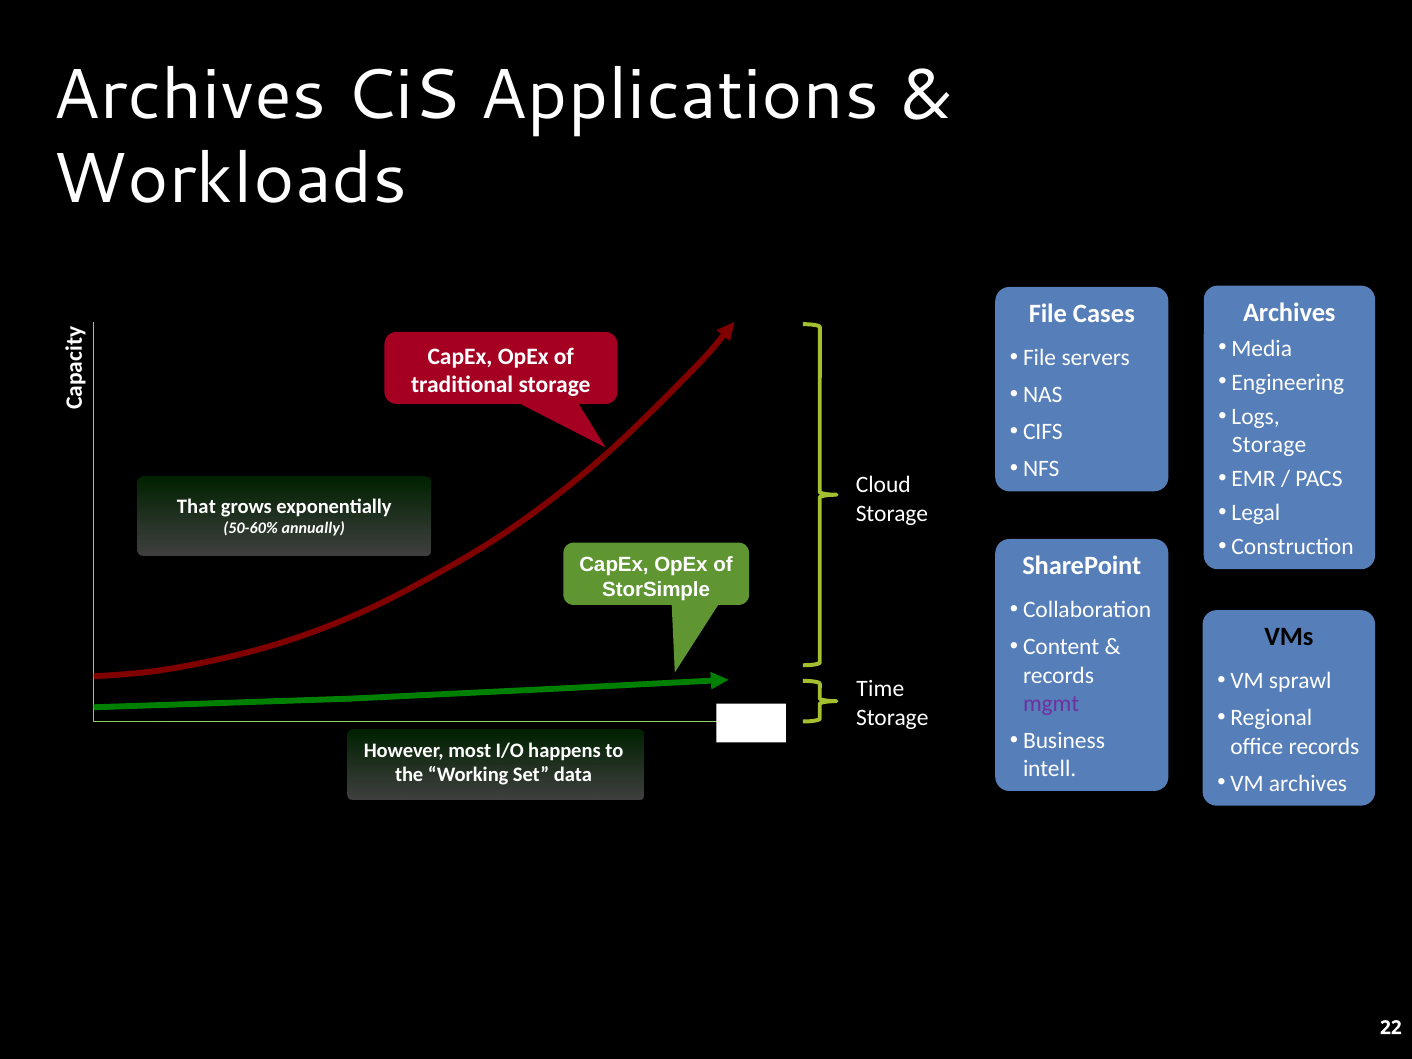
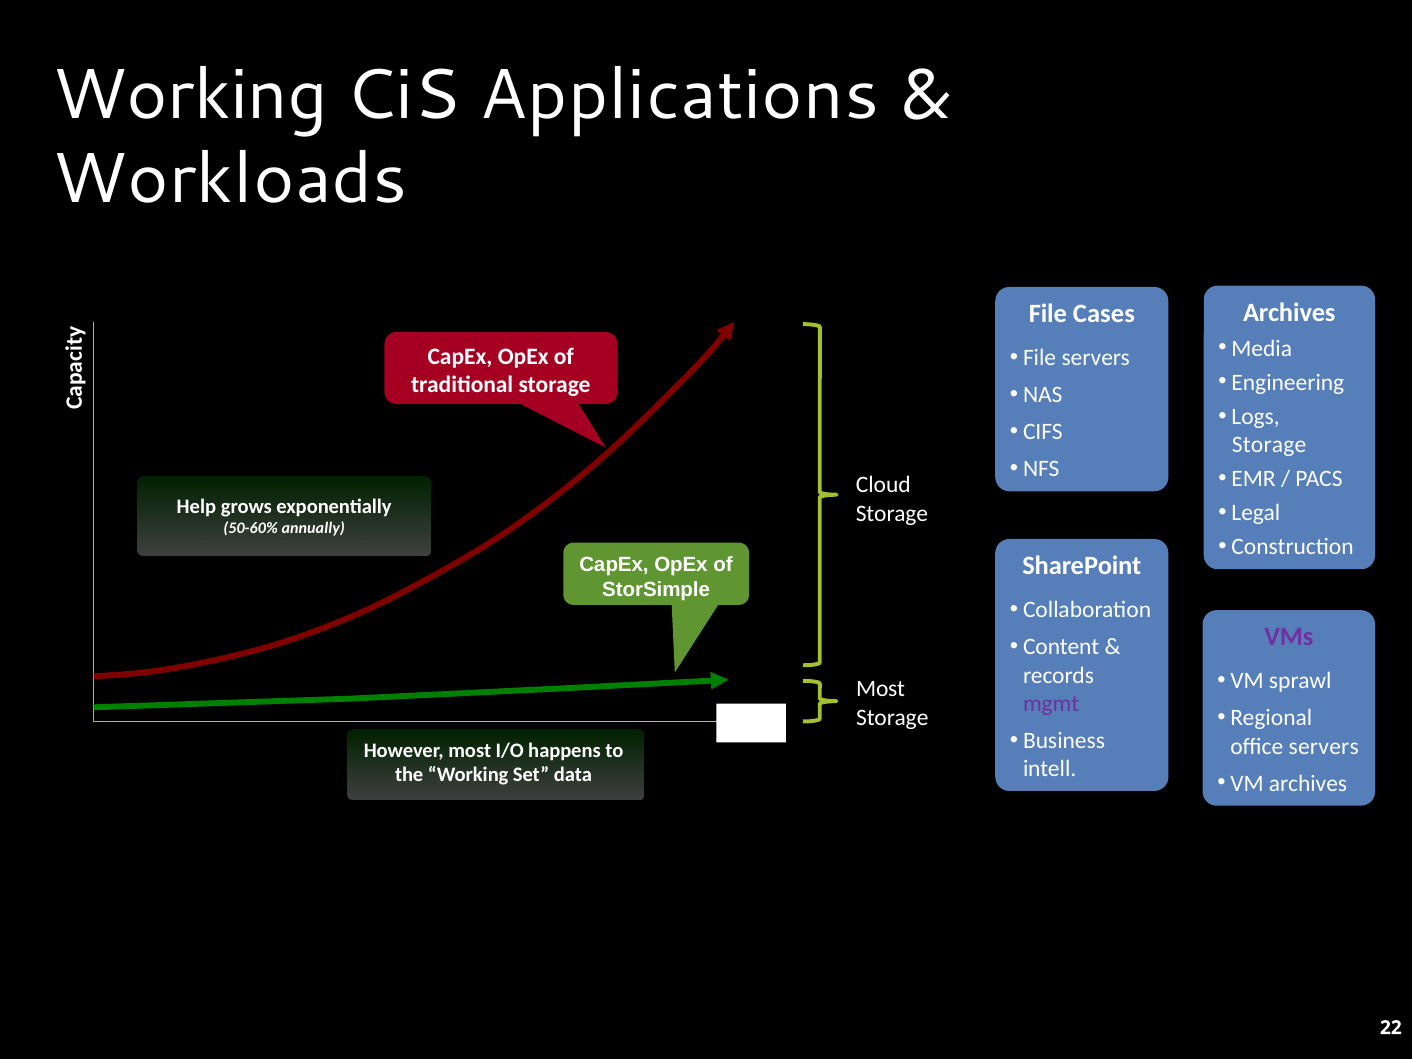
Archives: Archives -> Working (190, 95)
That: That -> Help (196, 507)
VMs colour: black -> purple (1289, 637)
Time: Time -> Most (881, 689)
office records: records -> servers (1324, 746)
